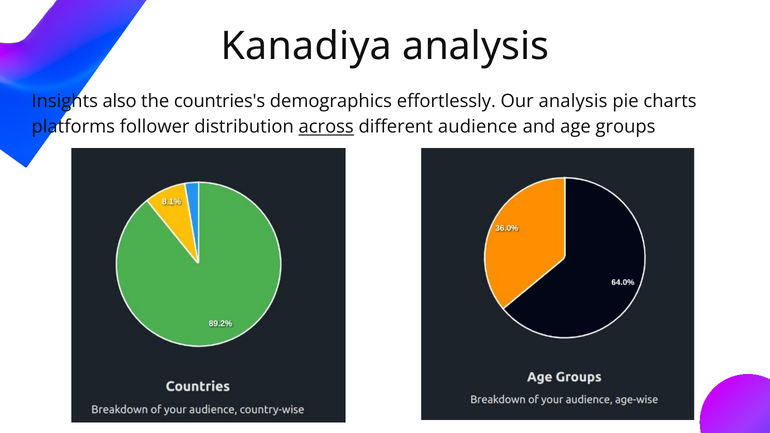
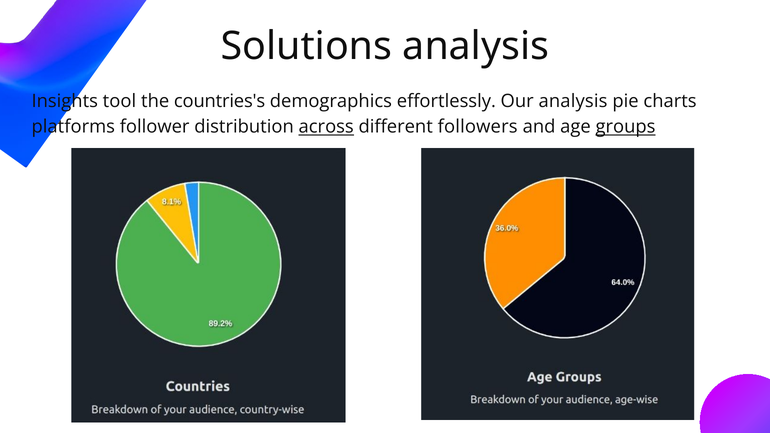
Kanadiya: Kanadiya -> Solutions (306, 46)
also: also -> tool (119, 101)
audience: audience -> followers (478, 127)
groups underline: none -> present (625, 127)
